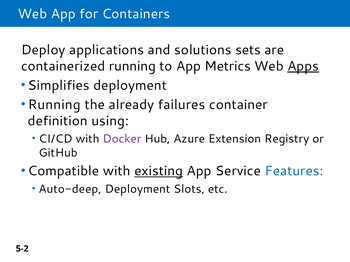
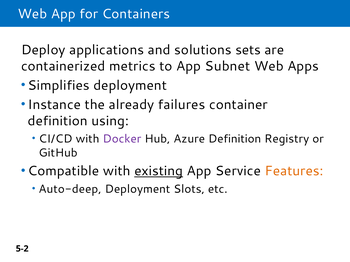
containerized running: running -> metrics (132, 66)
Metrics: Metrics -> Subnet (227, 66)
Apps underline: present -> none (303, 66)
Running: Running -> Instance (54, 105)
Azure Extension: Extension -> Definition (235, 139)
Features colour: blue -> orange (294, 171)
